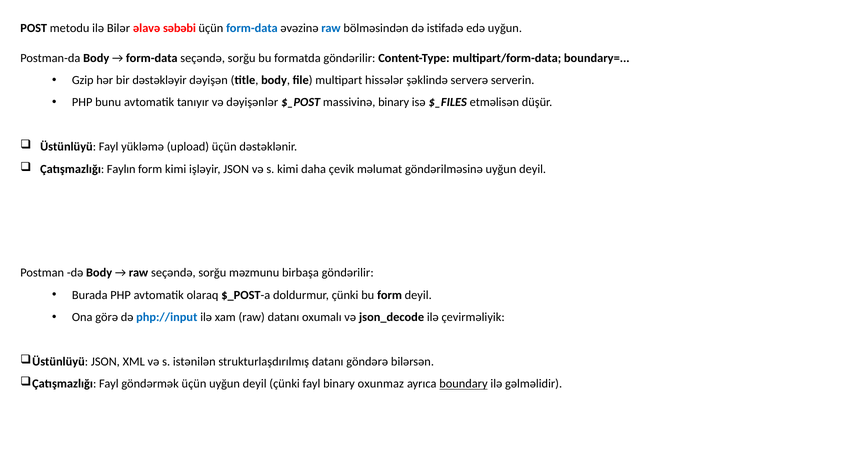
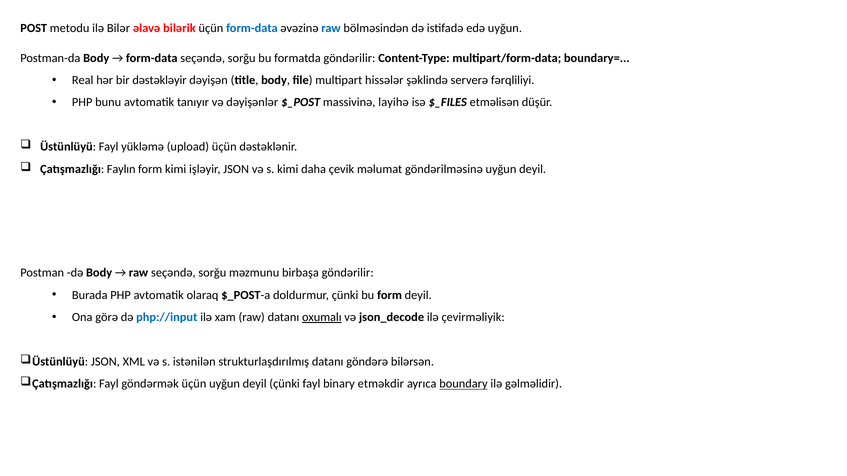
səbəbi: səbəbi -> bilərik (179, 28)
Gzip: Gzip -> Real (83, 80)
serverin: serverin -> fərqliliyi (513, 80)
massivinə binary: binary -> layihə (394, 103)
oxumalı underline: none -> present (322, 317)
oxunmaz: oxunmaz -> etməkdir (381, 384)
